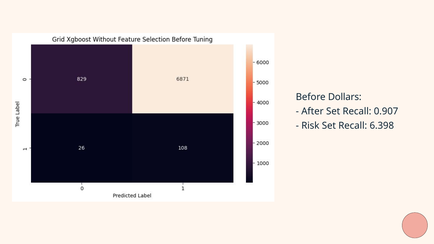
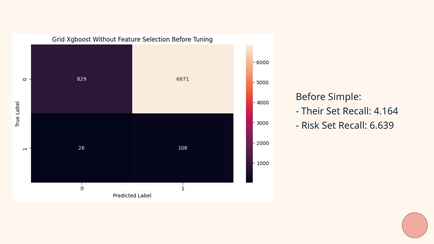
Dollars: Dollars -> Simple (345, 97)
After: After -> Their (313, 111)
0.907: 0.907 -> 4.164 (386, 111)
6.398: 6.398 -> 6.639 (382, 126)
